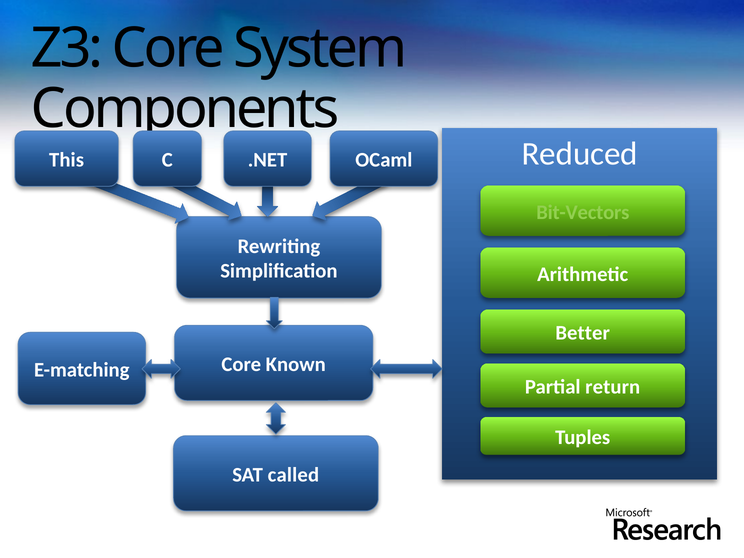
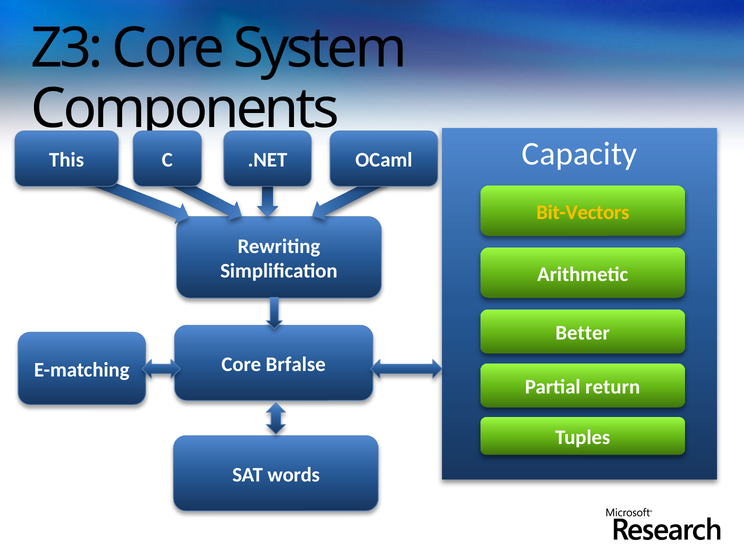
Reduced: Reduced -> Capacity (580, 154)
Bit-Vectors colour: light green -> yellow (583, 212)
Known: Known -> Brfalse (296, 364)
called: called -> words (294, 475)
